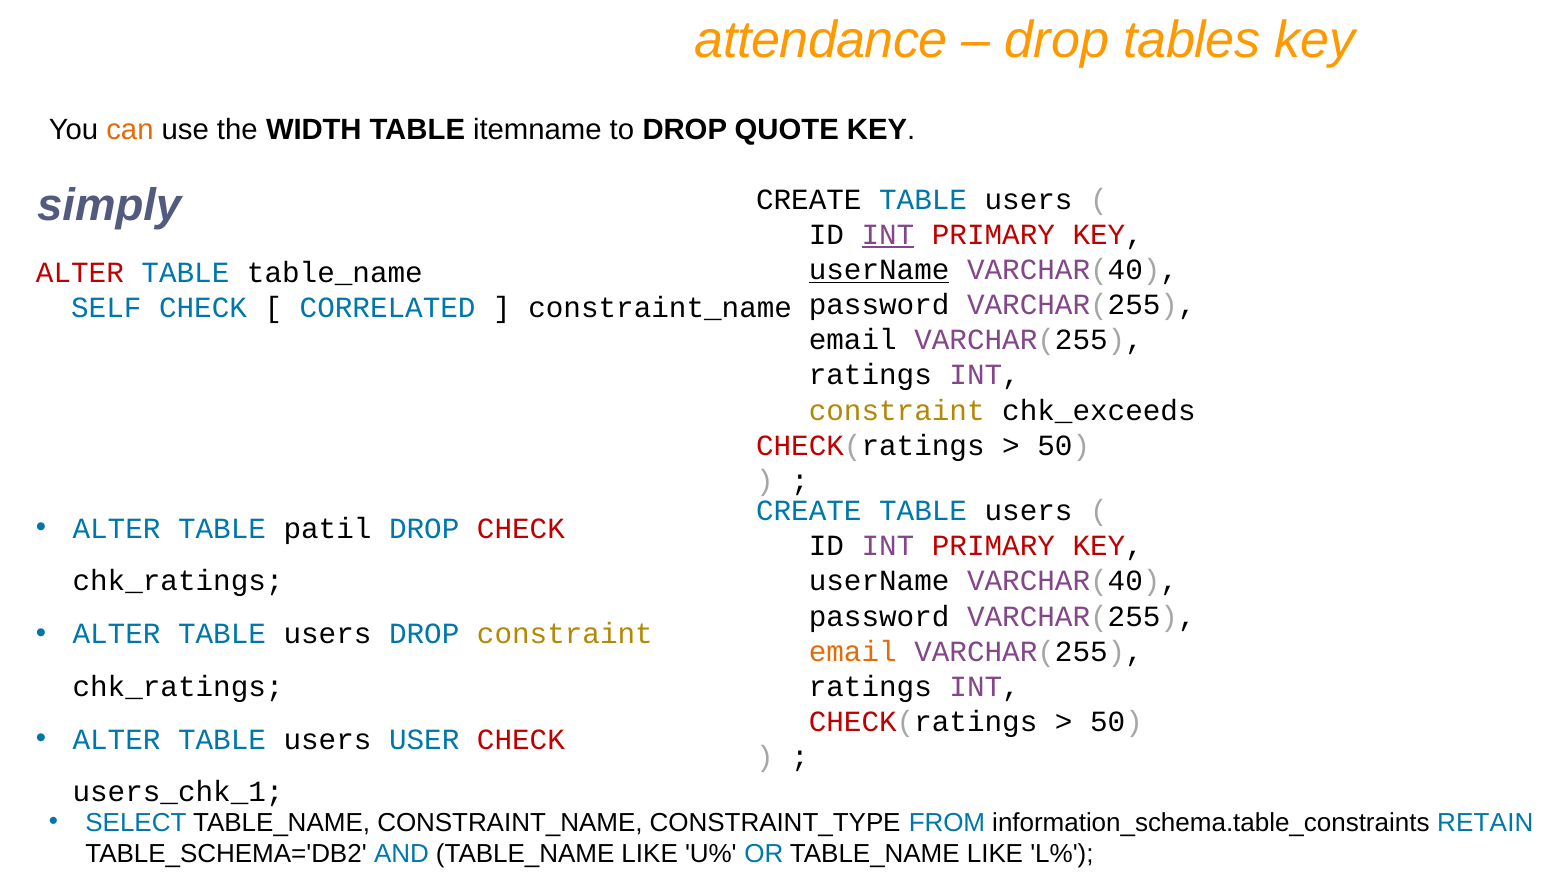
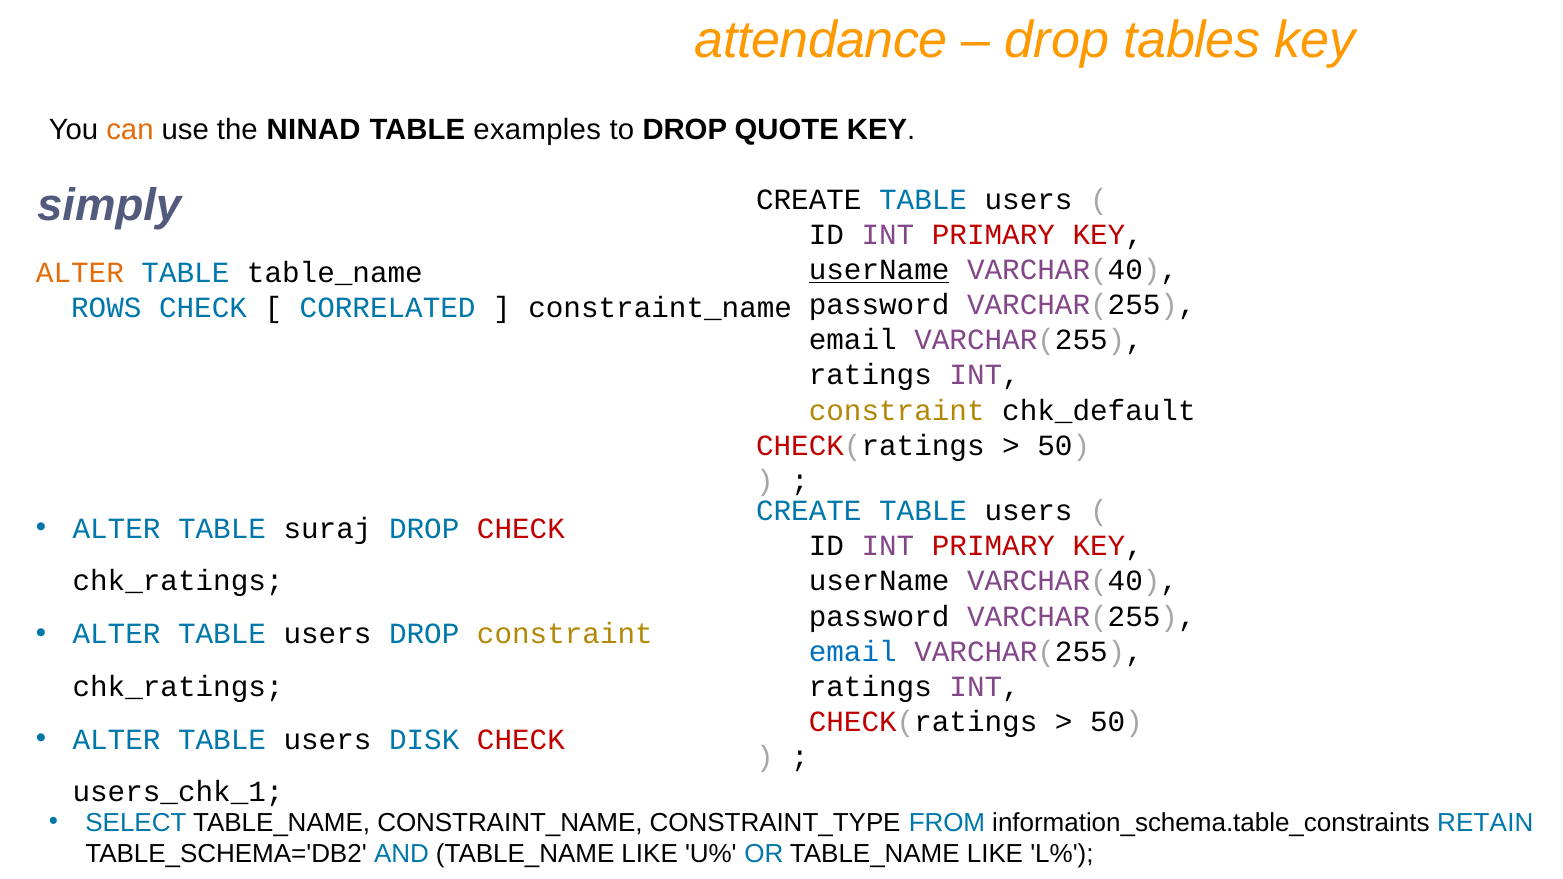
WIDTH: WIDTH -> NINAD (314, 130)
itemname: itemname -> examples (537, 130)
INT underline: present -> none (888, 235)
ALTER colour: red -> orange (80, 273)
SELF: SELF -> ROWS (106, 308)
chk_exceeds: chk_exceeds -> chk_default (1099, 411)
patil: patil -> suraj (328, 529)
email colour: orange -> blue (853, 652)
USER: USER -> DISK (424, 740)
